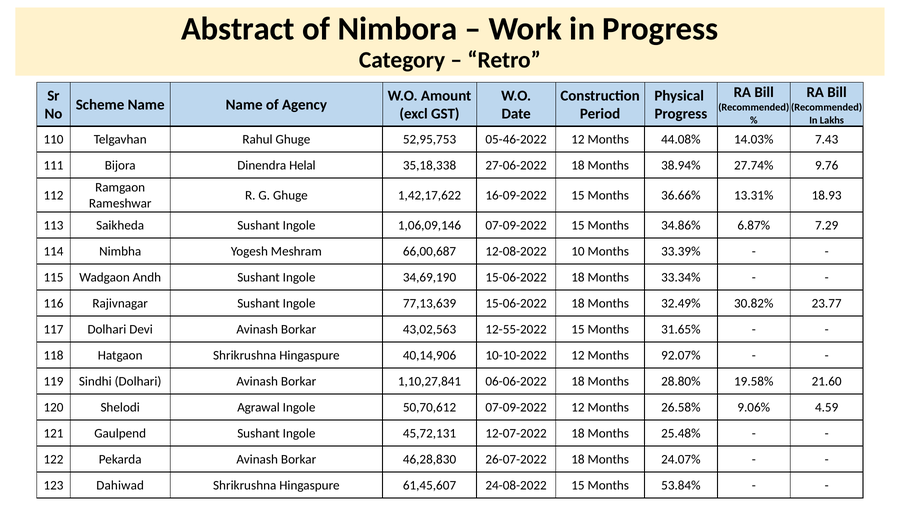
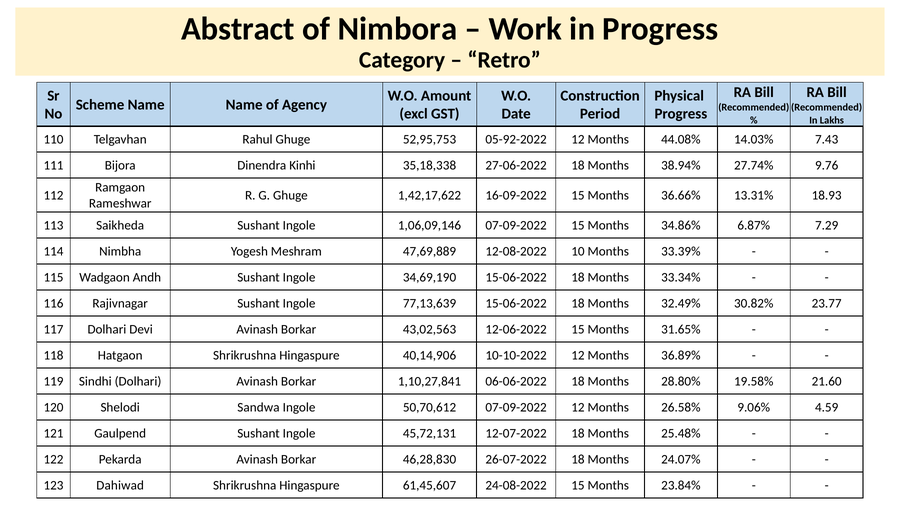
05-46-2022: 05-46-2022 -> 05-92-2022 (516, 139)
Helal: Helal -> Kinhi (302, 166)
66,00,687: 66,00,687 -> 47,69,889 (430, 252)
12-55-2022: 12-55-2022 -> 12-06-2022 (516, 330)
92.07%: 92.07% -> 36.89% (681, 356)
Agrawal: Agrawal -> Sandwa (258, 408)
53.84%: 53.84% -> 23.84% (681, 486)
